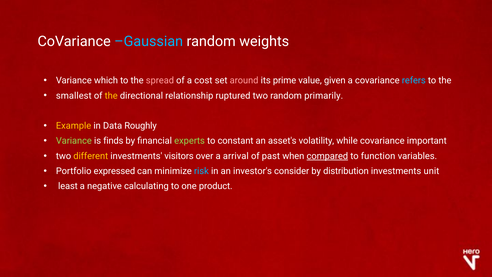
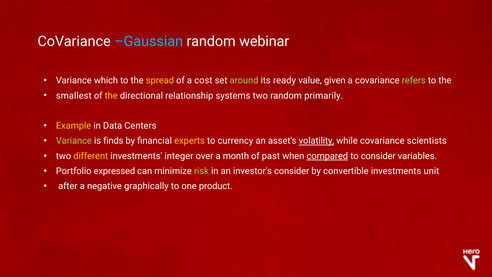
weights: weights -> webinar (264, 41)
spread colour: pink -> yellow (160, 80)
around colour: pink -> light green (244, 80)
prime: prime -> ready (284, 80)
refers colour: light blue -> light green (414, 80)
ruptured: ruptured -> systems (233, 96)
Roughly: Roughly -> Centers (140, 126)
experts colour: light green -> yellow (190, 141)
constant: constant -> currency (235, 141)
volatility underline: none -> present (316, 141)
important: important -> scientists (427, 141)
visitors: visitors -> integer (179, 156)
arrival: arrival -> month (236, 156)
to function: function -> consider (378, 156)
risk colour: light blue -> light green (201, 171)
distribution: distribution -> convertible (346, 171)
least: least -> after (68, 186)
calculating: calculating -> graphically (146, 186)
